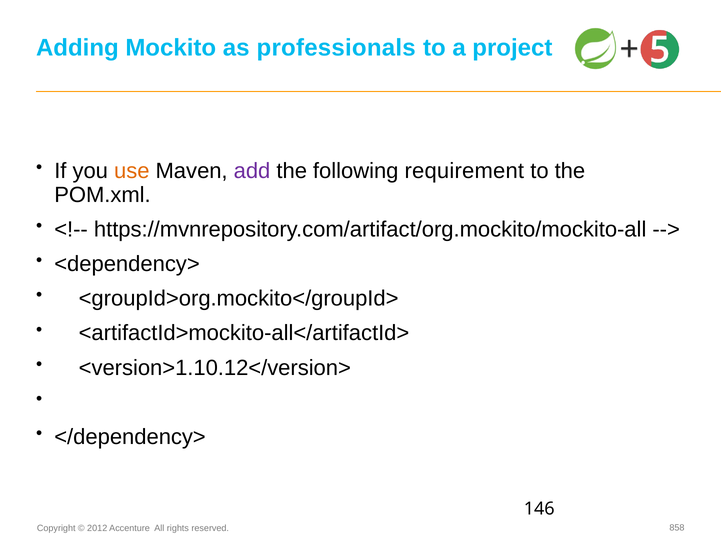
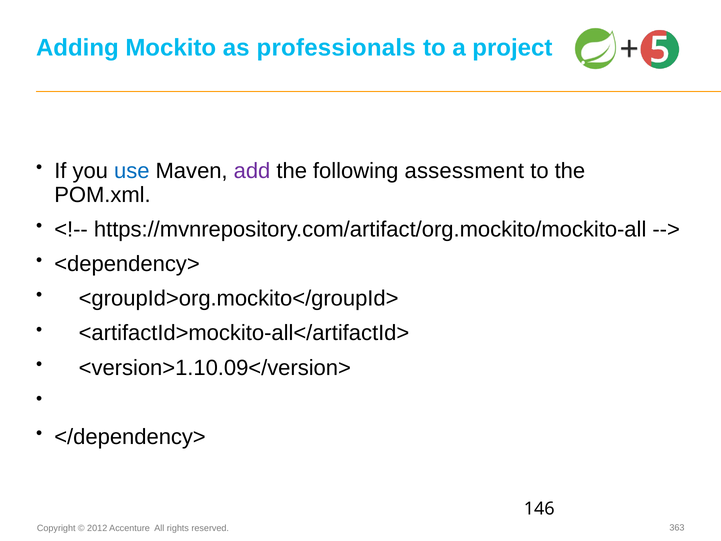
use colour: orange -> blue (132, 171)
requirement: requirement -> assessment (464, 171)
<version>1.10.12</version>: <version>1.10.12</version> -> <version>1.10.09</version> (215, 368)
858: 858 -> 363 (677, 528)
